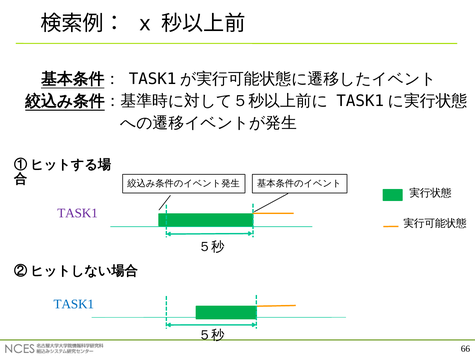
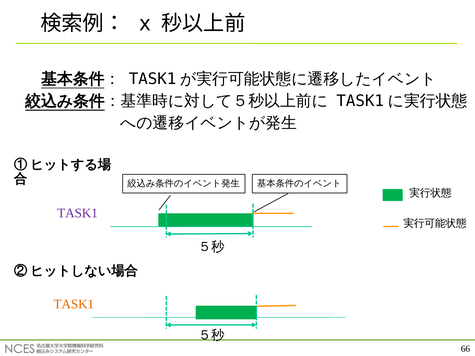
TASK1 colour: blue -> orange (74, 305)
